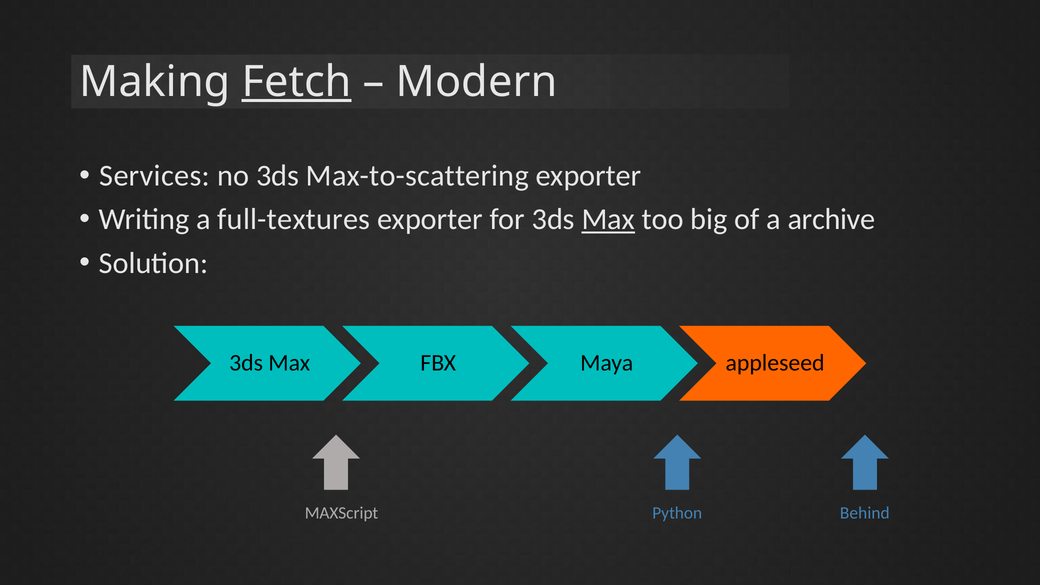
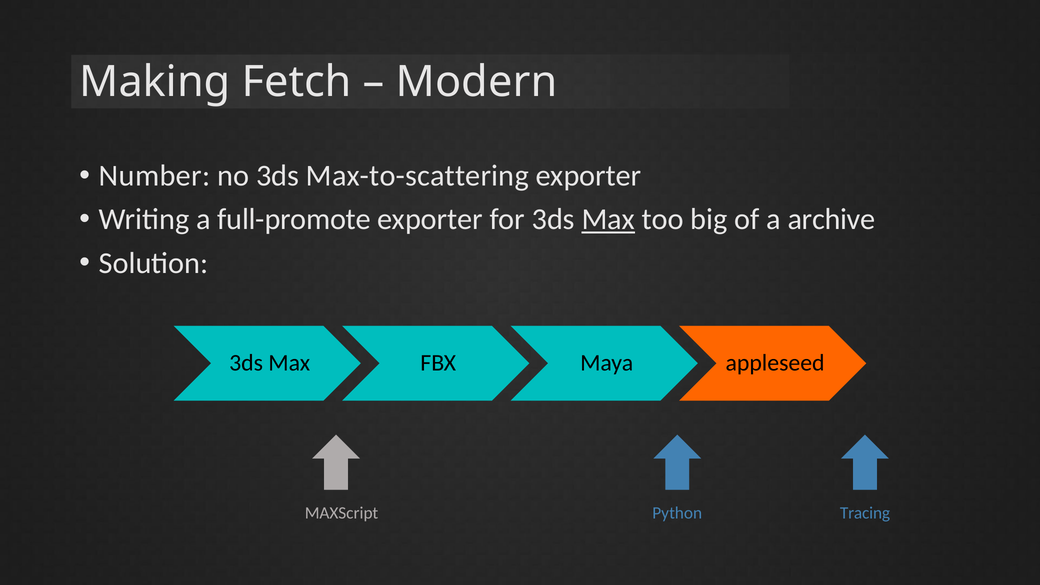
Fetch underline: present -> none (297, 82)
Services: Services -> Number (155, 176)
full-textures: full-textures -> full-promote (294, 219)
Behind: Behind -> Tracing (865, 513)
